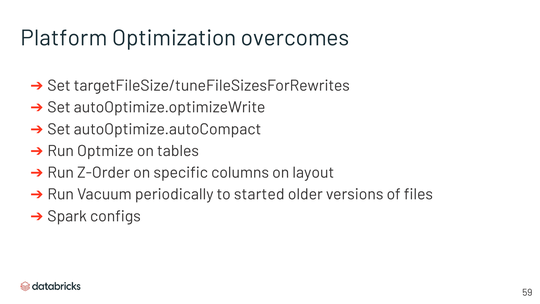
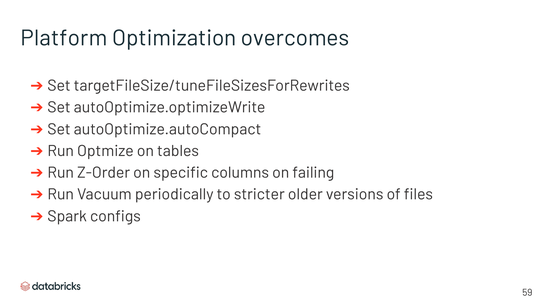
layout: layout -> failing (313, 173)
started: started -> stricter (259, 194)
